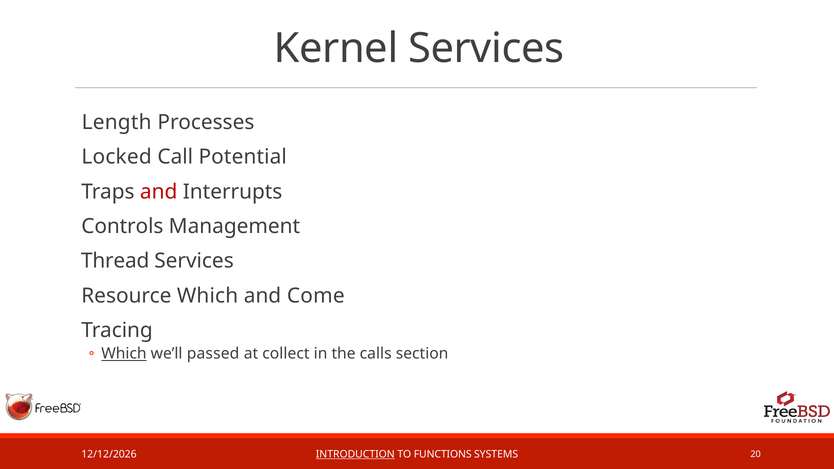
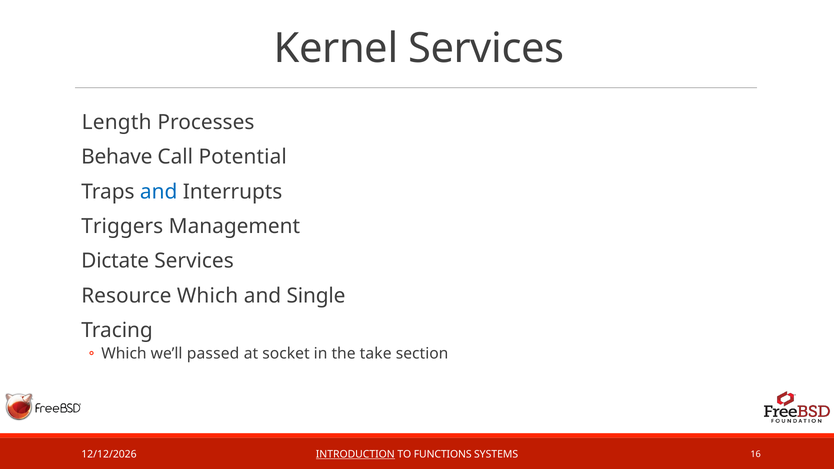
Locked: Locked -> Behave (117, 157)
and colour: red -> blue (159, 192)
Controls: Controls -> Triggers (122, 226)
Thread: Thread -> Dictate (115, 261)
Come: Come -> Single (316, 296)
Which underline: present -> none (124, 354)
collect: collect -> socket (286, 354)
calls: calls -> take (376, 354)
20: 20 -> 16 (756, 454)
